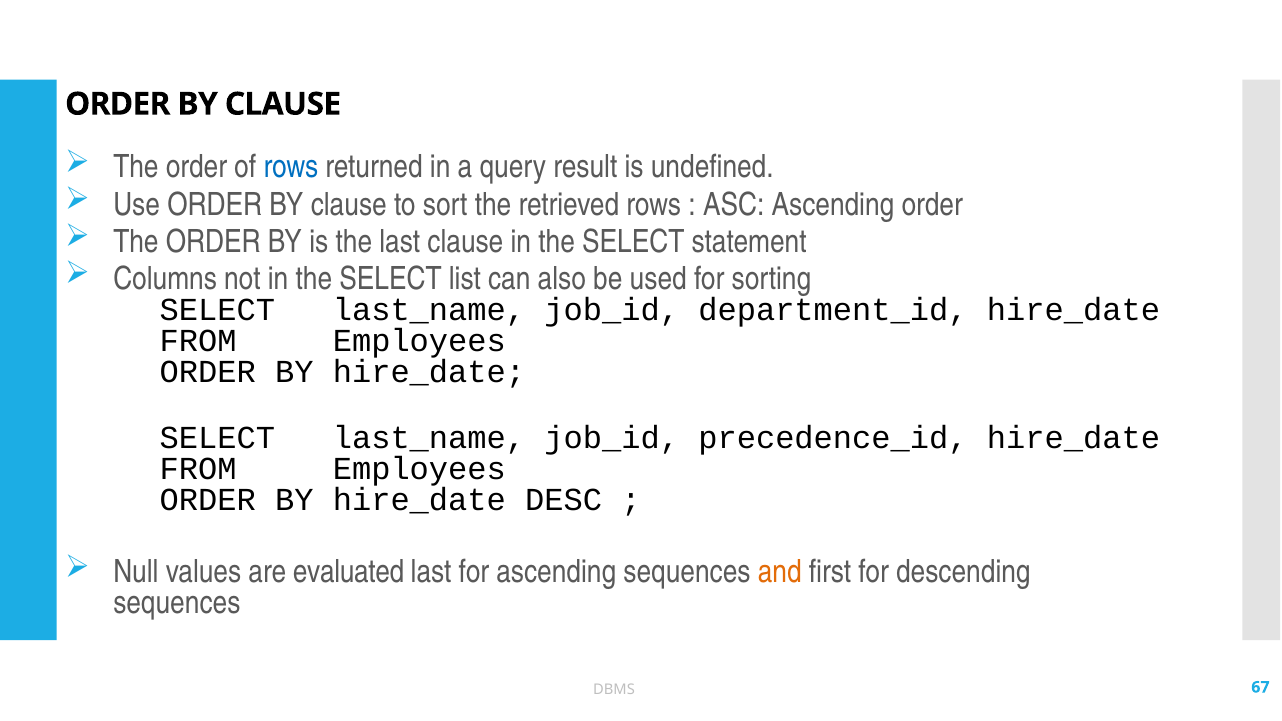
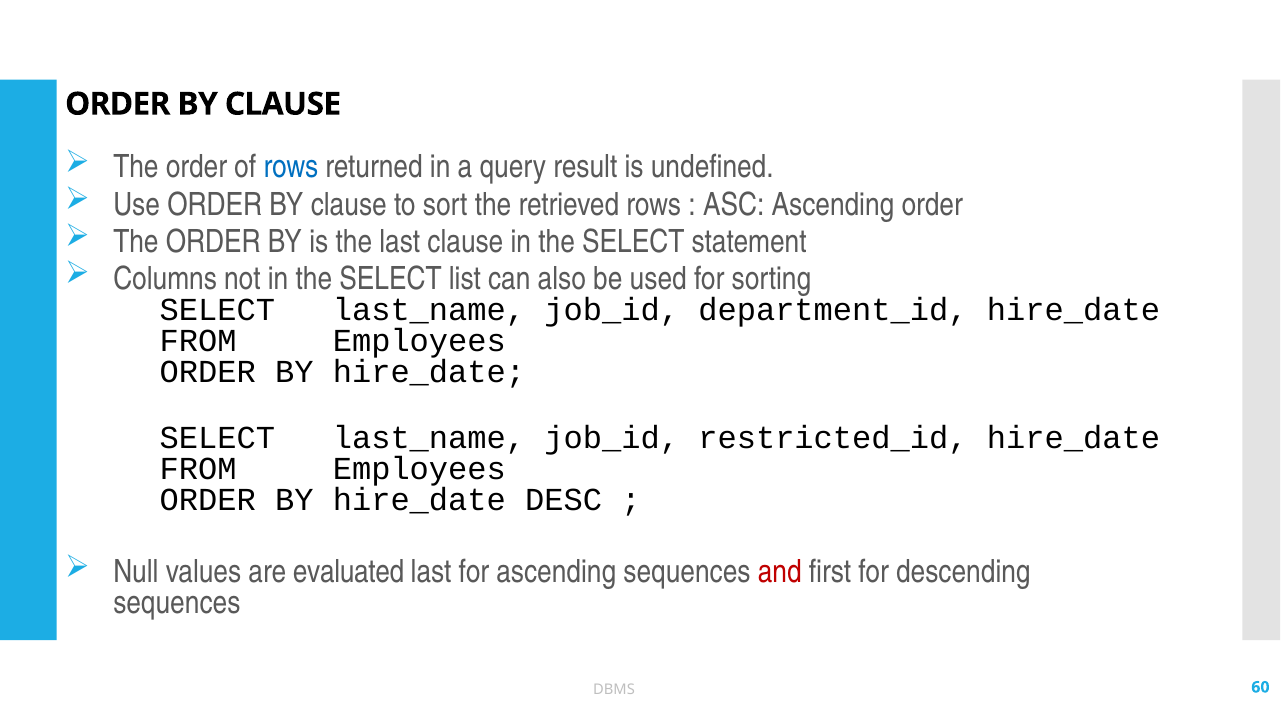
precedence_id: precedence_id -> restricted_id (833, 438)
and colour: orange -> red (780, 572)
67: 67 -> 60 (1260, 687)
